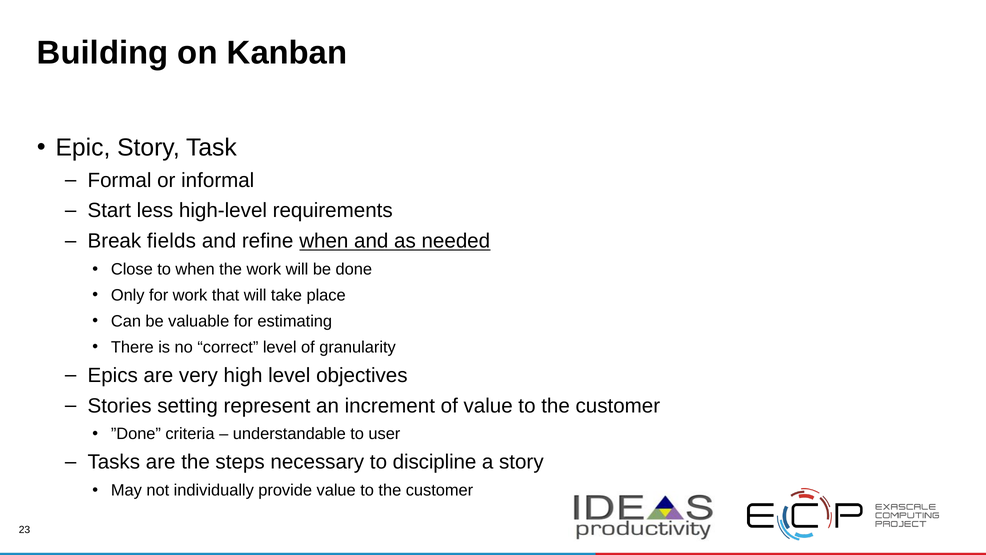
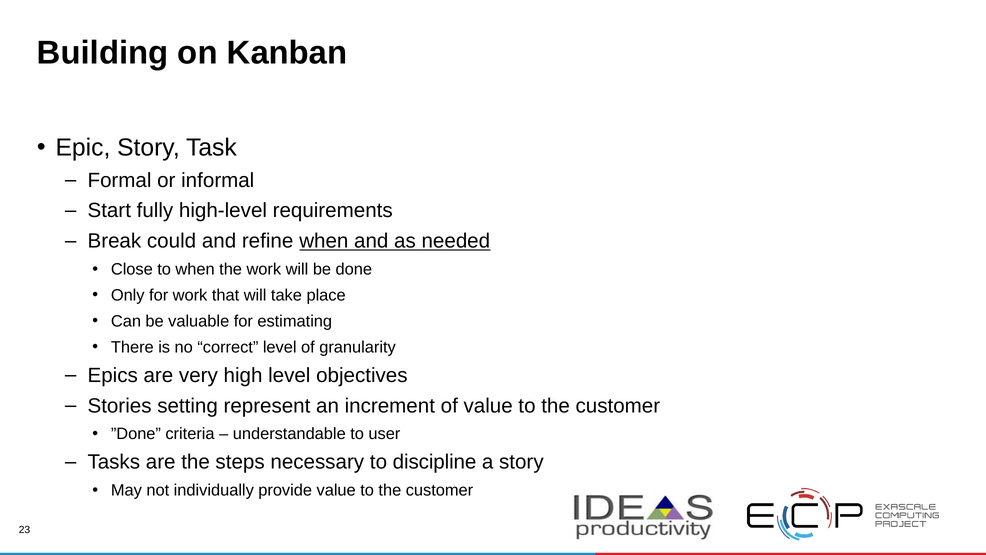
less: less -> fully (155, 211)
fields: fields -> could (172, 241)
